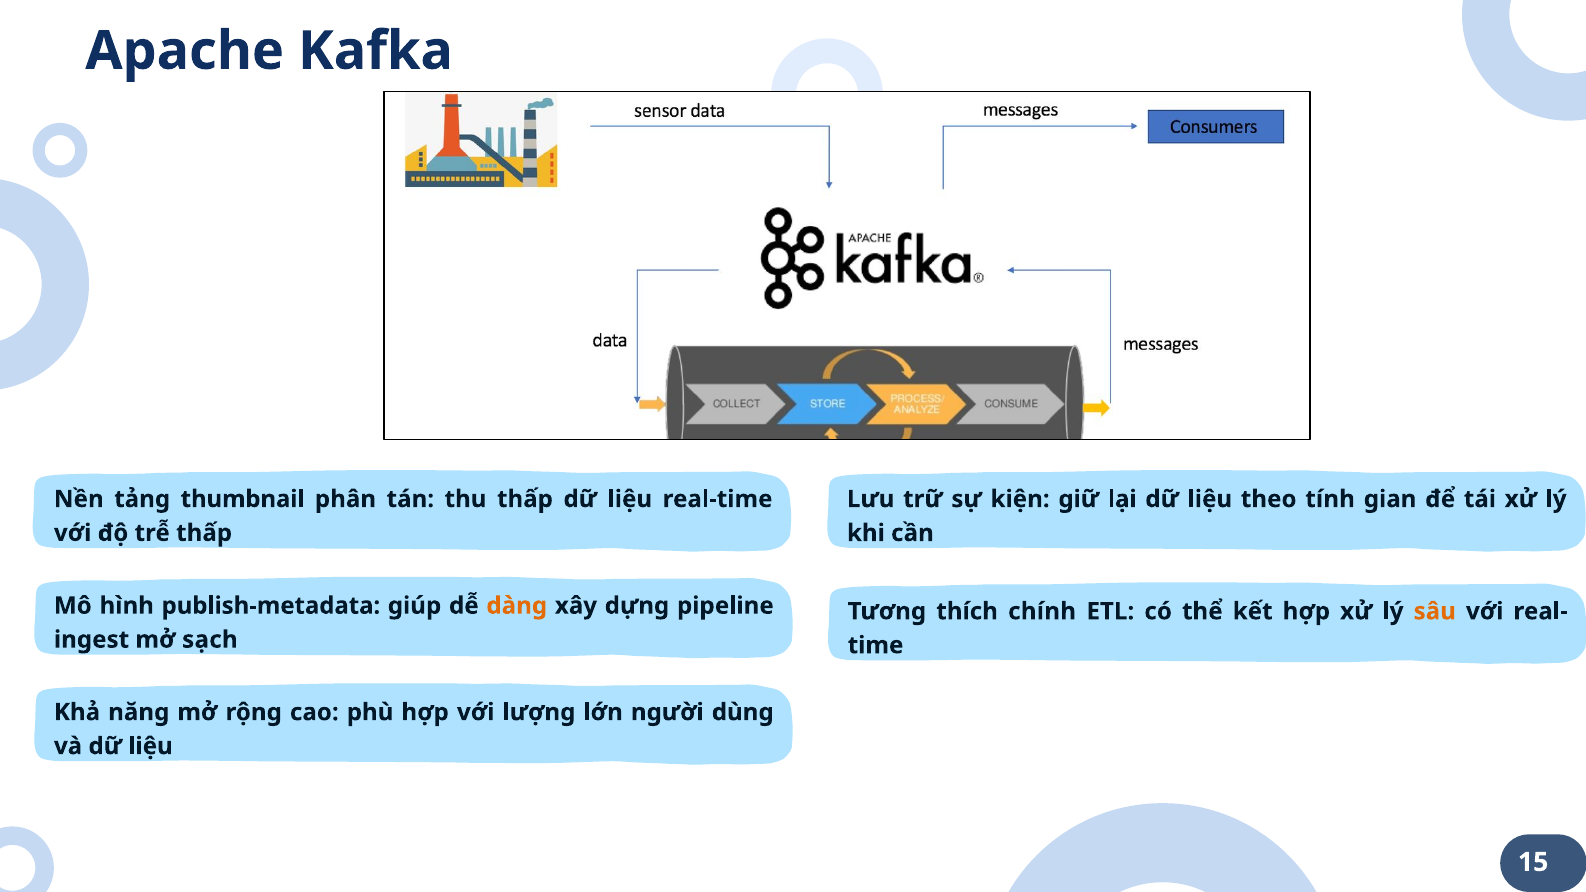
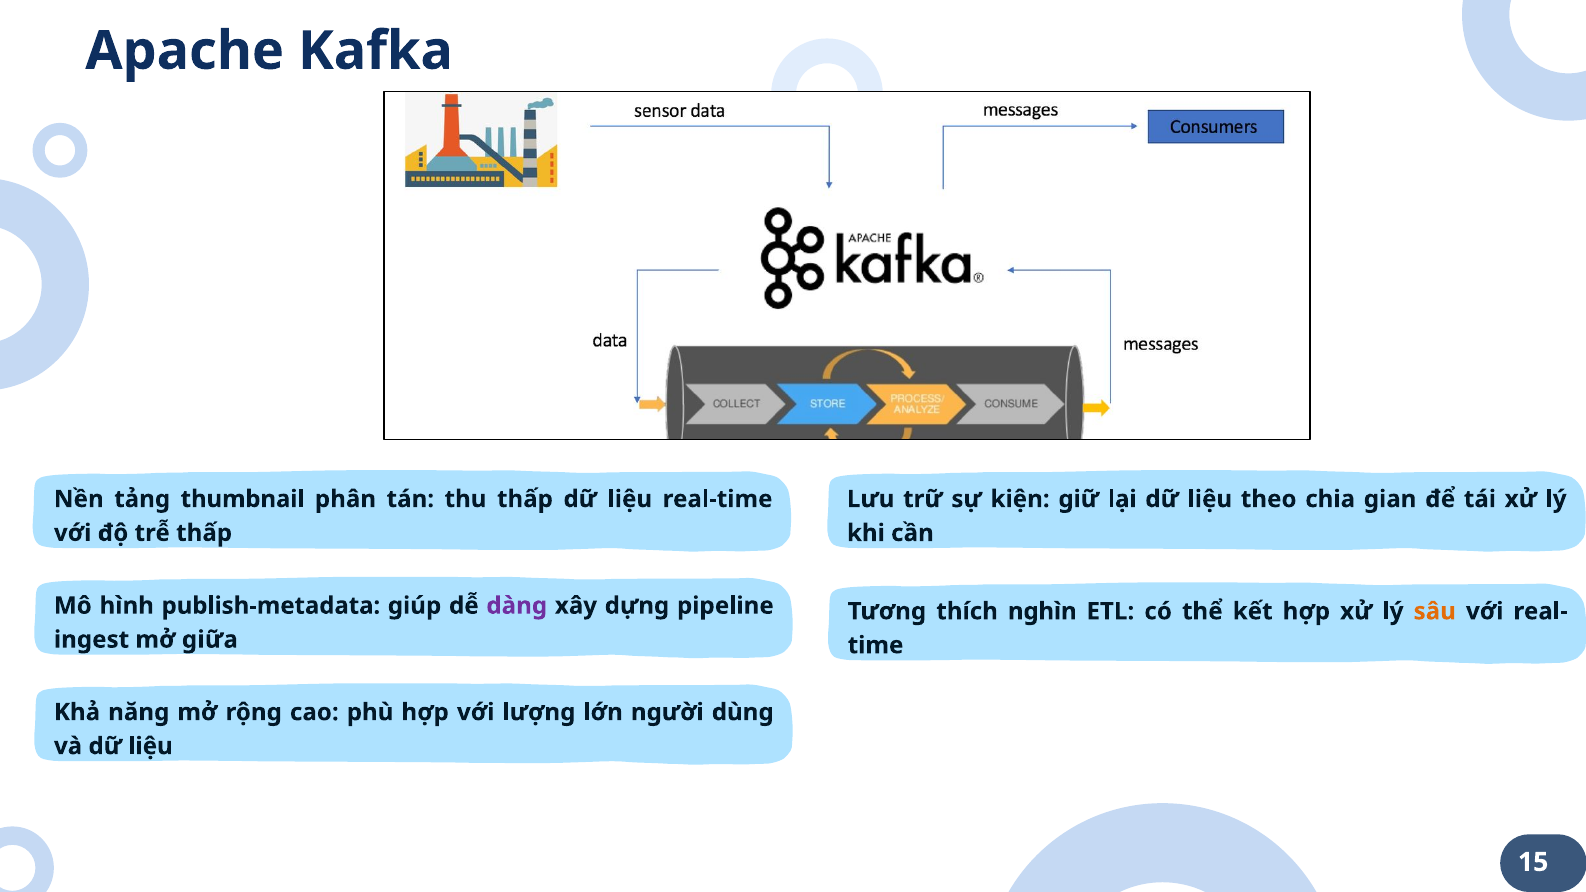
tính: tính -> chia (1330, 499)
dàng colour: orange -> purple (517, 606)
chính: chính -> nghìn (1042, 611)
sạch: sạch -> giữa (210, 640)
